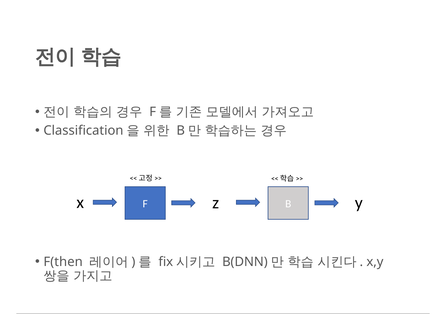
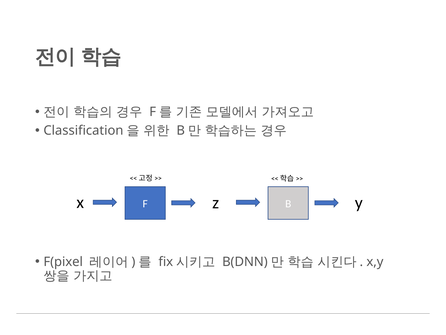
F(then: F(then -> F(pixel (63, 261)
